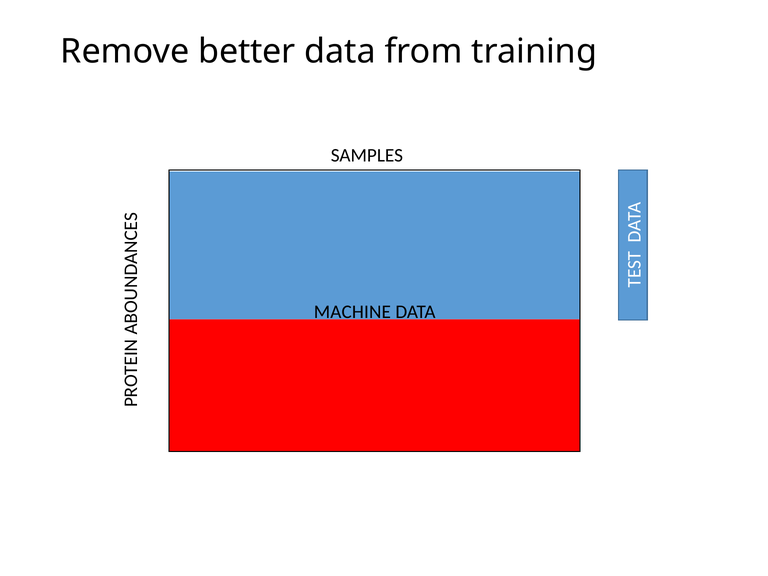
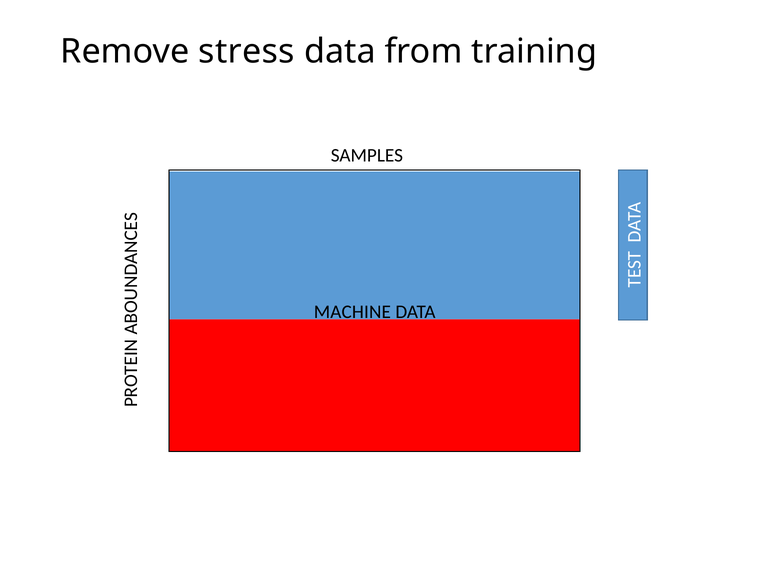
better: better -> stress (247, 52)
